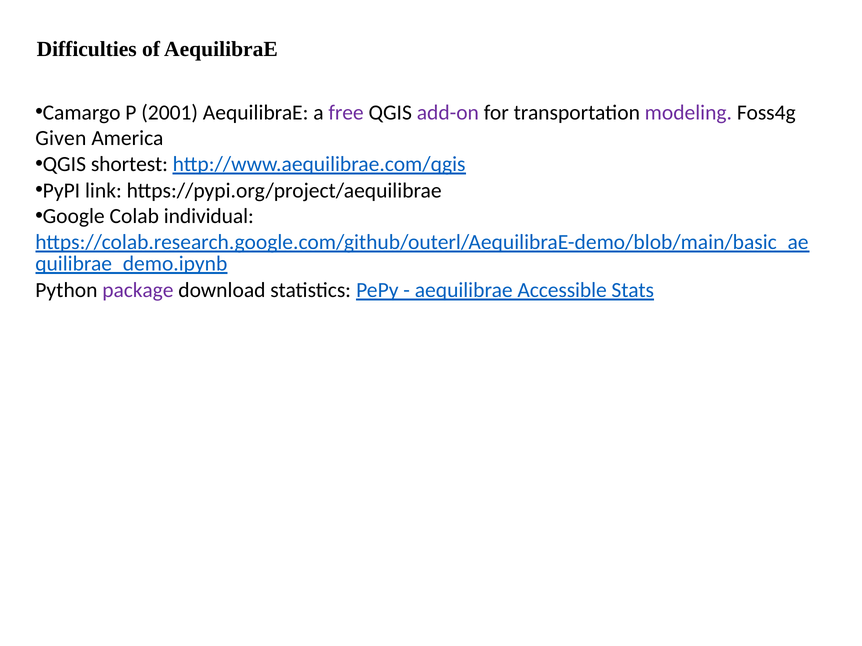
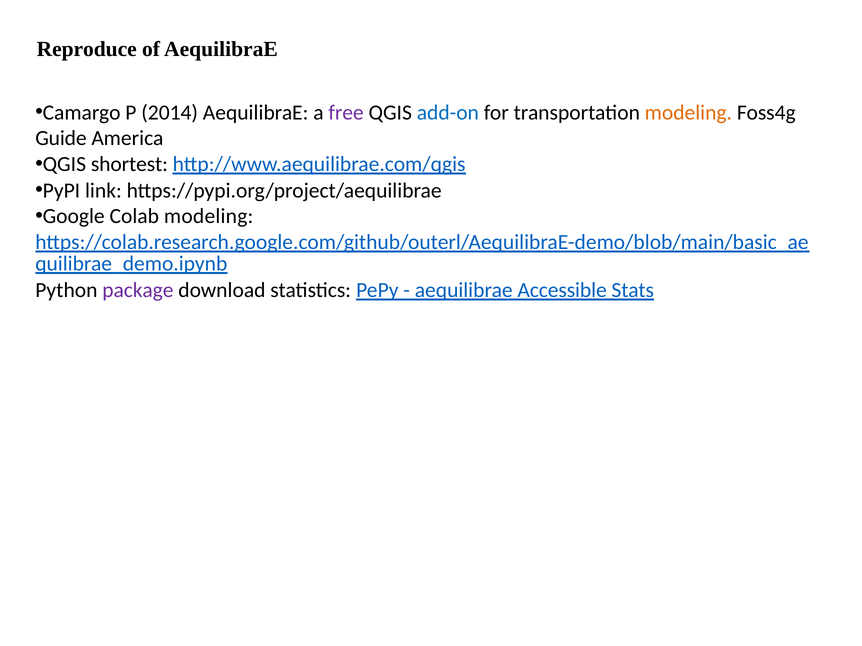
Difficulties: Difficulties -> Reproduce (87, 49)
2001: 2001 -> 2014 (170, 113)
add-on colour: purple -> blue (448, 113)
modeling colour: purple -> orange (688, 113)
Given: Given -> Guide (61, 138)
Colab individual: individual -> modeling (209, 216)
